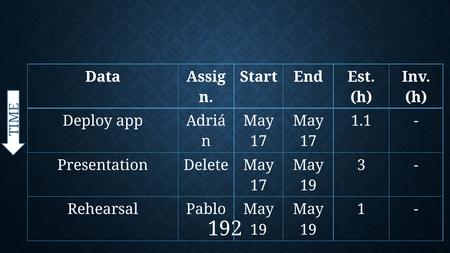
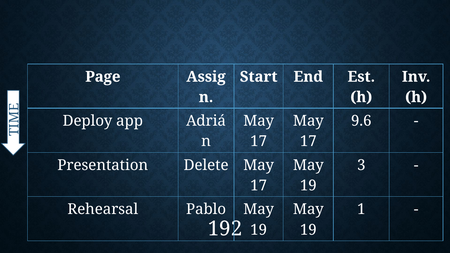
Data: Data -> Page (103, 77)
1.1: 1.1 -> 9.6 (361, 121)
